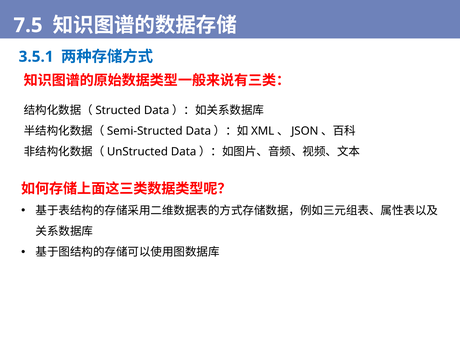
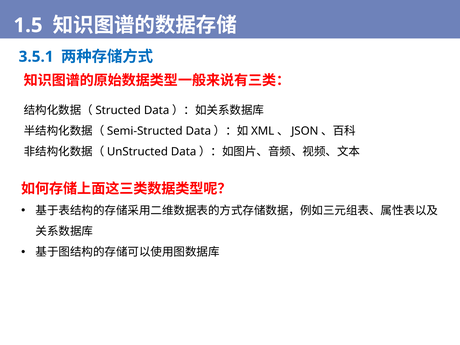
7.5: 7.5 -> 1.5 (28, 25)
